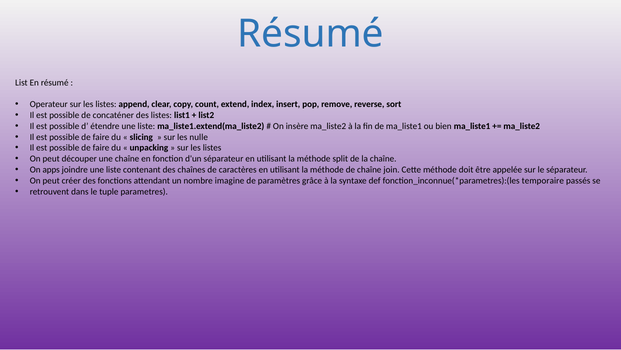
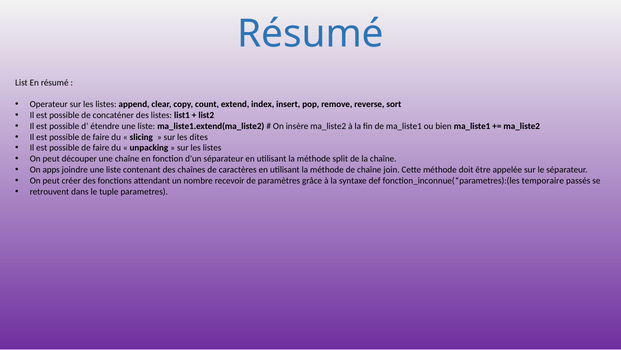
nulle: nulle -> dites (199, 137)
imagine: imagine -> recevoir (230, 180)
